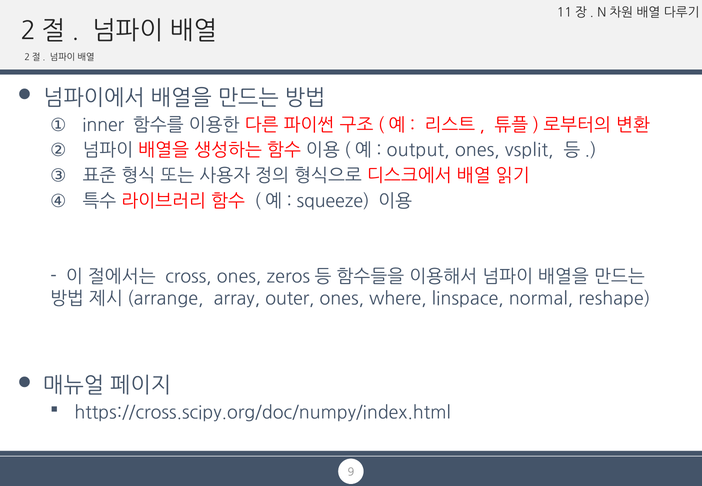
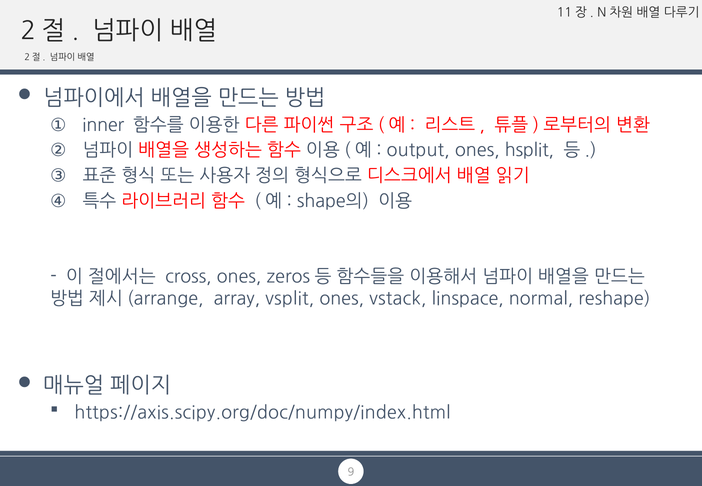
vsplit: vsplit -> hsplit (529, 151)
squeeze: squeeze -> shape의 (333, 201)
outer: outer -> vsplit (290, 299)
where: where -> vstack (398, 299)
https://cross.scipy.org/doc/numpy/index.html: https://cross.scipy.org/doc/numpy/index.html -> https://axis.scipy.org/doc/numpy/index.html (263, 413)
